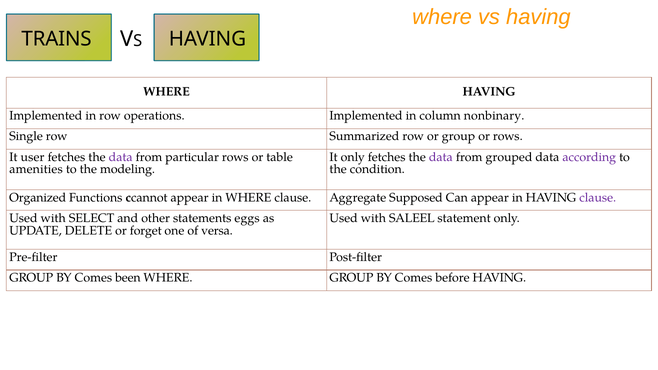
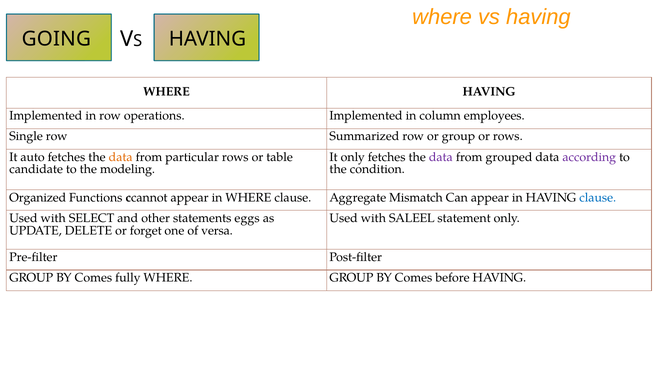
TRAINS: TRAINS -> GOING (56, 39)
nonbinary: nonbinary -> employees (494, 116)
user: user -> auto (33, 157)
data colour: purple -> orange (121, 157)
amenities: amenities -> candidate (36, 169)
Supposed: Supposed -> Mismatch (416, 198)
clause colour: purple -> blue (598, 198)
been: been -> fully (128, 278)
